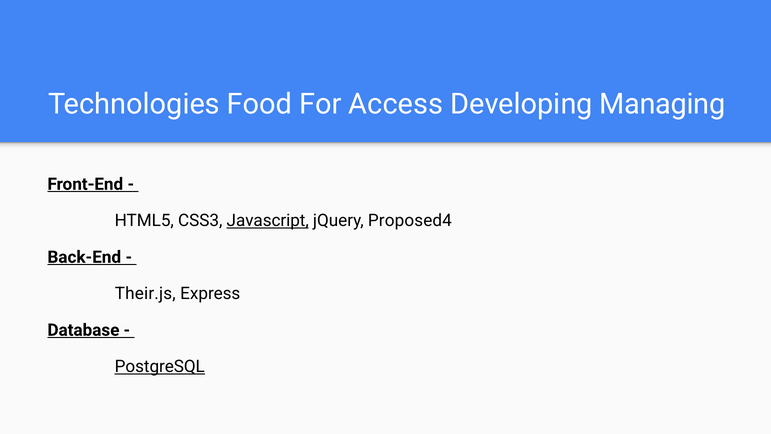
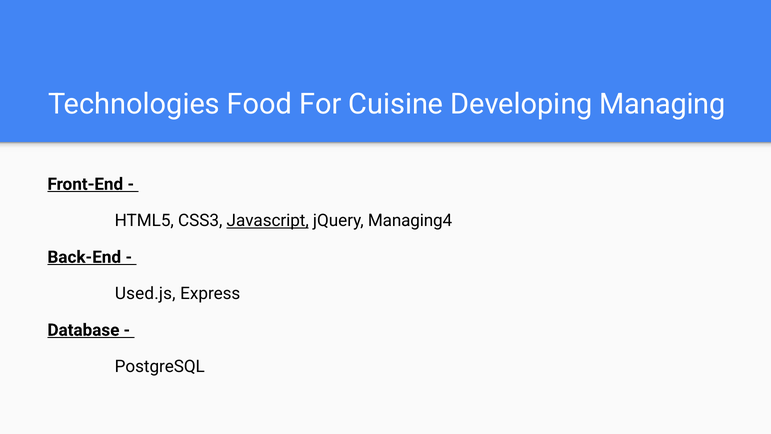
Access: Access -> Cuisine (396, 104)
Proposed4: Proposed4 -> Managing4 (410, 221)
Their.js: Their.js -> Used.js (145, 293)
PostgreSQL underline: present -> none (160, 366)
